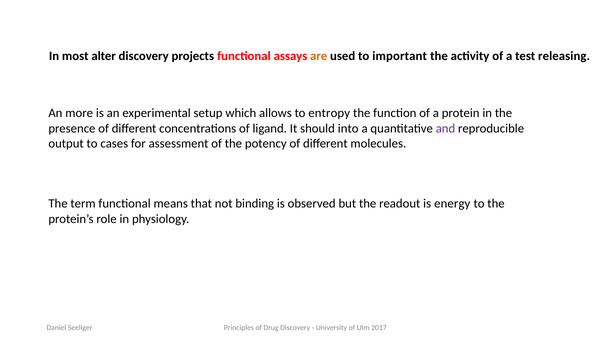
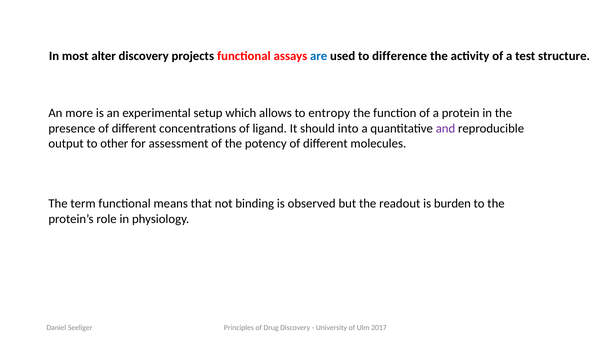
are colour: orange -> blue (319, 56)
important: important -> difference (400, 56)
releasing: releasing -> structure (564, 56)
cases: cases -> other (114, 144)
energy: energy -> burden (452, 204)
